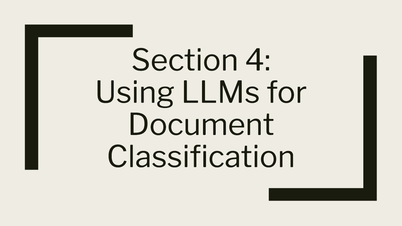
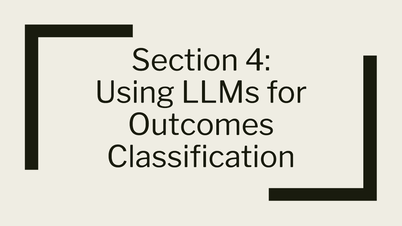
Document: Document -> Outcomes (201, 125)
